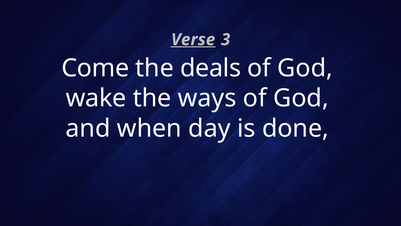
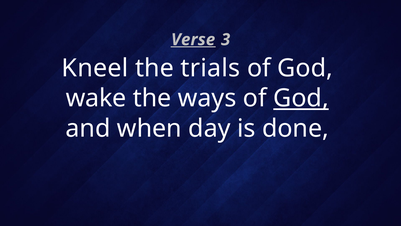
Come: Come -> Kneel (95, 68)
deals: deals -> trials (210, 68)
God underline: none -> present (301, 98)
